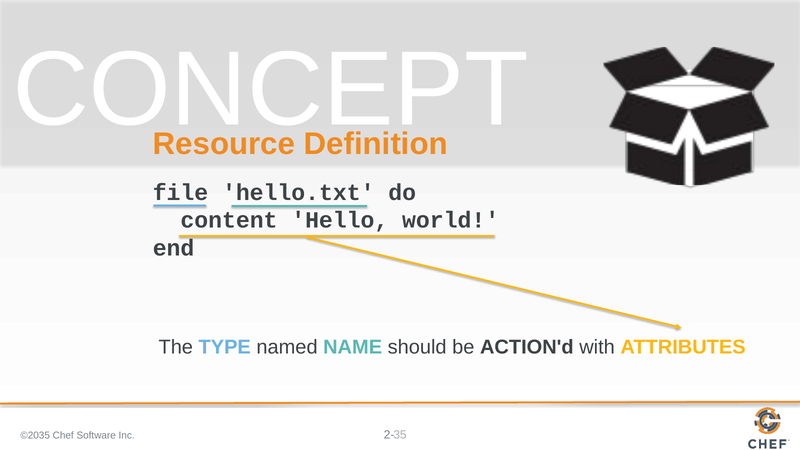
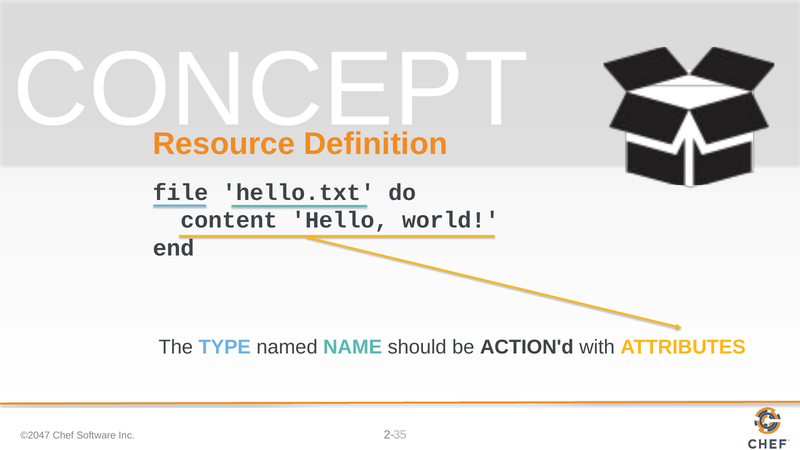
©2035: ©2035 -> ©2047 (35, 435)
